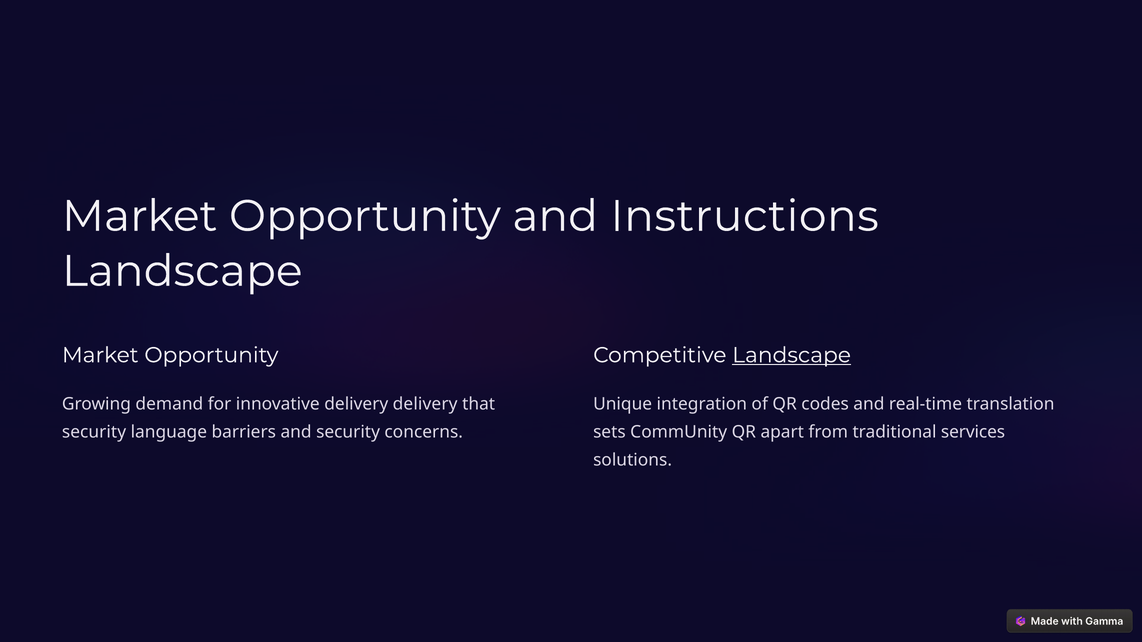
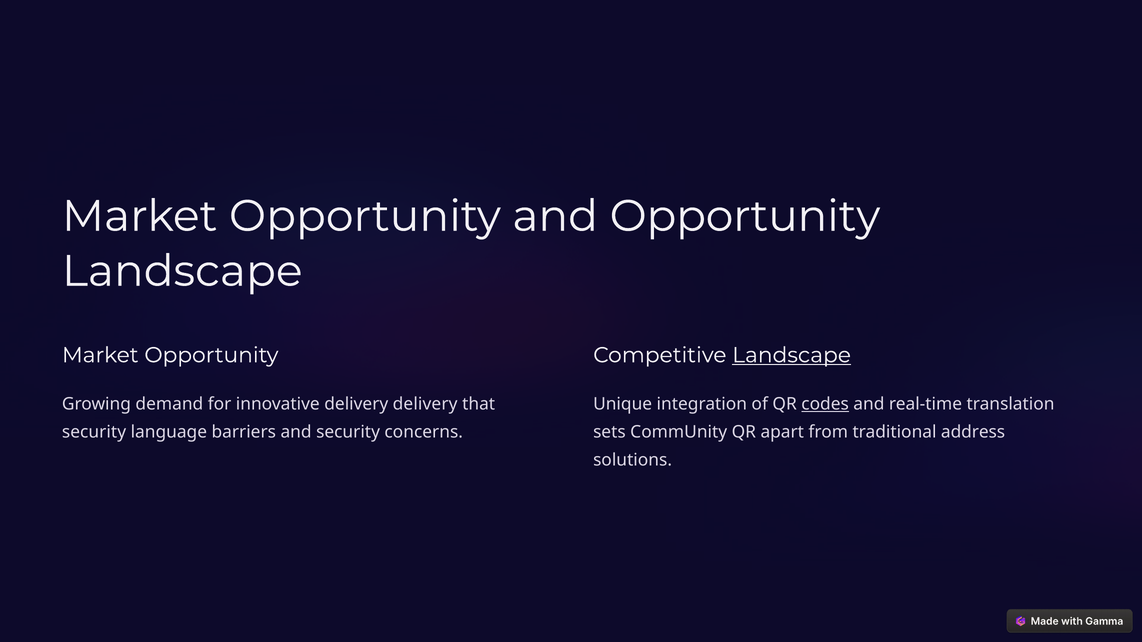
and Instructions: Instructions -> Opportunity (745, 216)
codes underline: none -> present (825, 404)
services: services -> address (973, 432)
